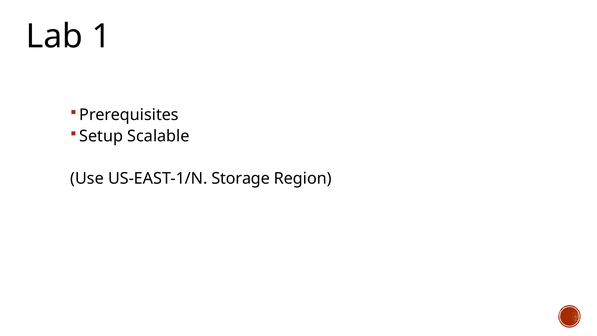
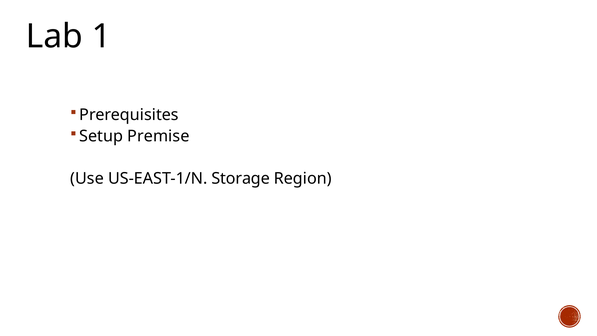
Scalable: Scalable -> Premise (158, 136)
